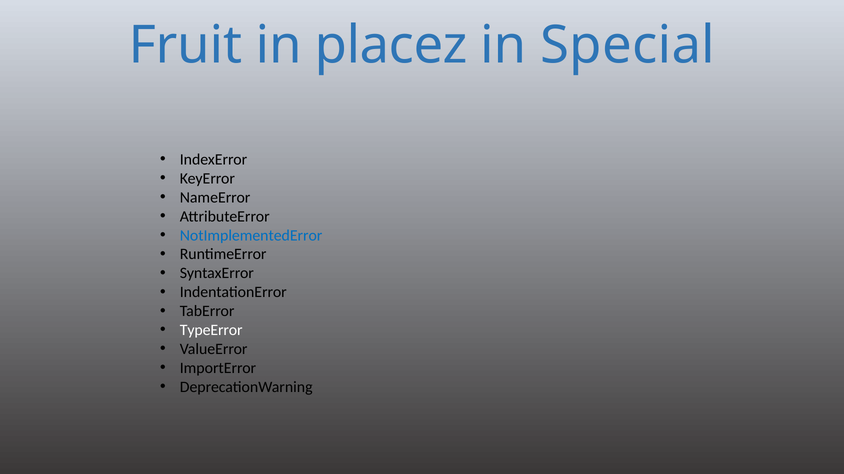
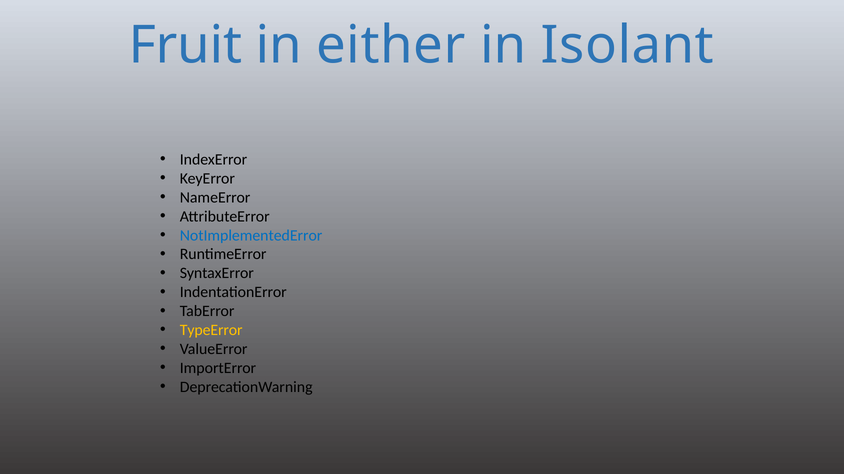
placez: placez -> either (391, 46)
Special: Special -> Isolant (627, 46)
TypeError colour: white -> yellow (211, 331)
